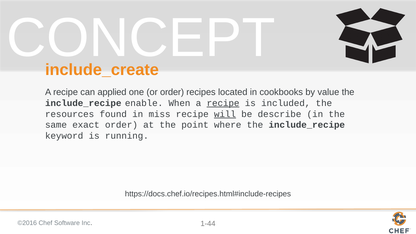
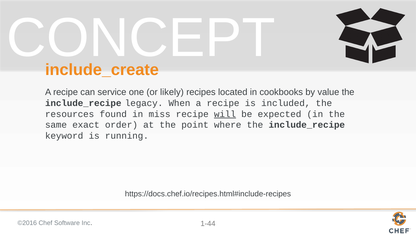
applied: applied -> service (112, 92)
or order: order -> likely (172, 92)
enable: enable -> legacy (144, 103)
recipe underline: present -> none (223, 103)
describe: describe -> expected (280, 114)
